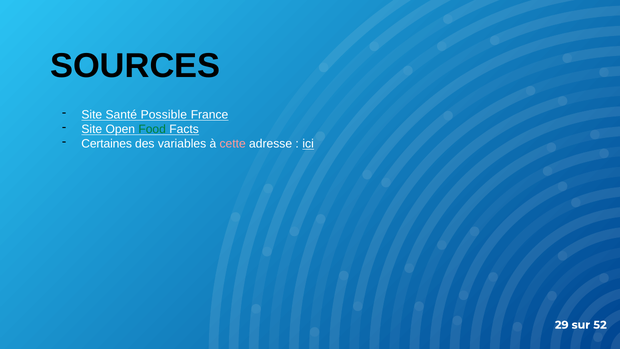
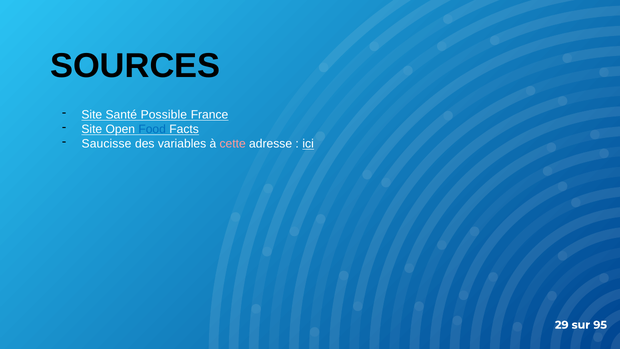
Food colour: green -> blue (152, 129)
Certaines: Certaines -> Saucisse (106, 144)
52: 52 -> 95 (600, 325)
